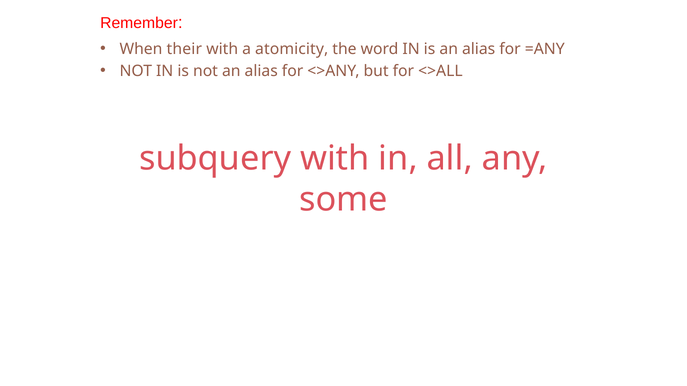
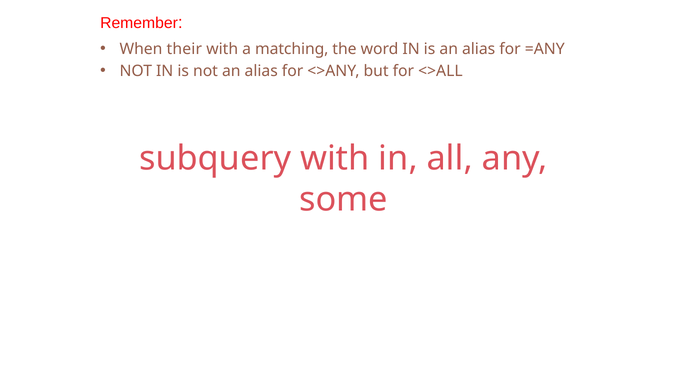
atomicity: atomicity -> matching (292, 49)
